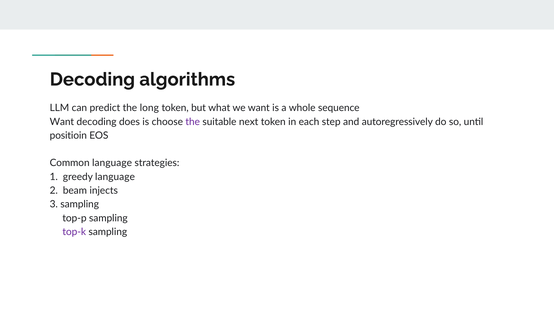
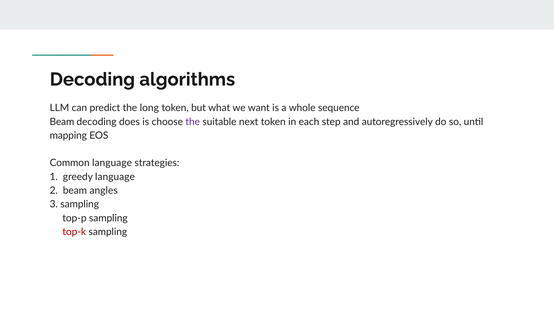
Want: Want -> Beam (62, 122)
positioin: positioin -> mapping (68, 135)
injects: injects -> angles (104, 190)
top-k colour: purple -> red (74, 232)
